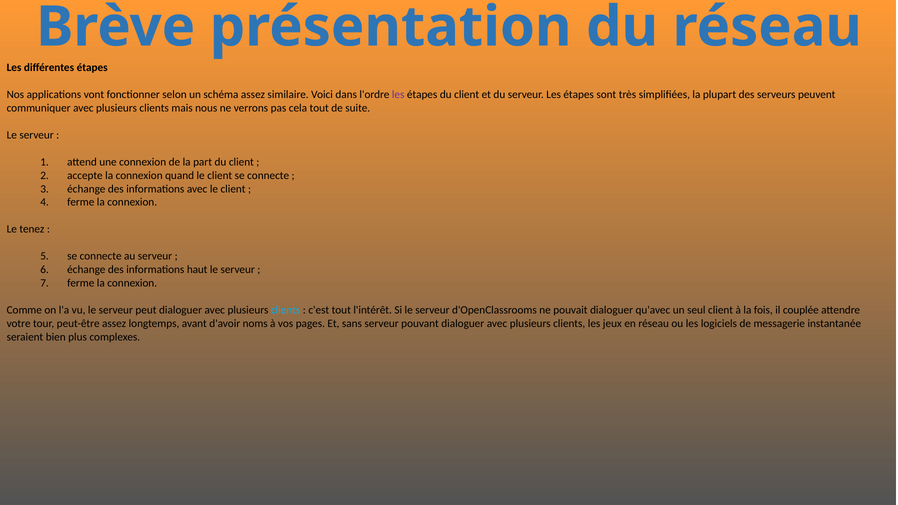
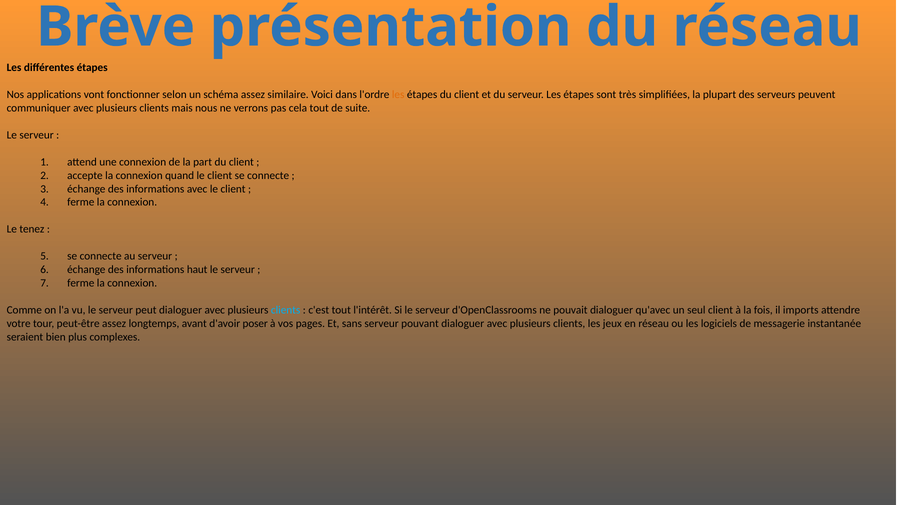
les colour: purple -> orange (398, 95)
couplée: couplée -> imports (801, 310)
noms: noms -> poser (255, 324)
